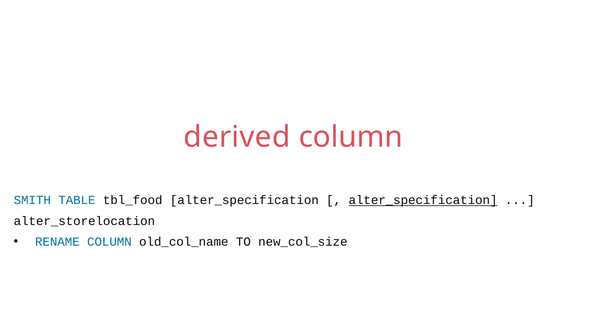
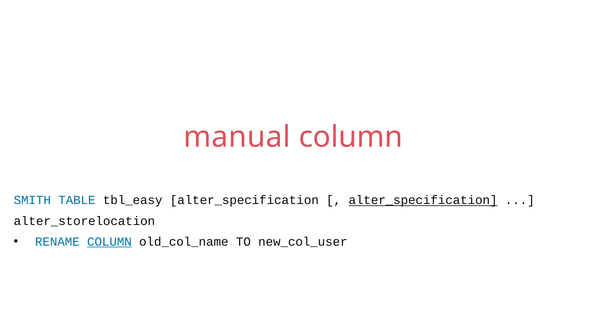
derived: derived -> manual (237, 137)
tbl_food: tbl_food -> tbl_easy (133, 200)
COLUMN underline: none -> present (109, 242)
new_col_size: new_col_size -> new_col_user (303, 242)
